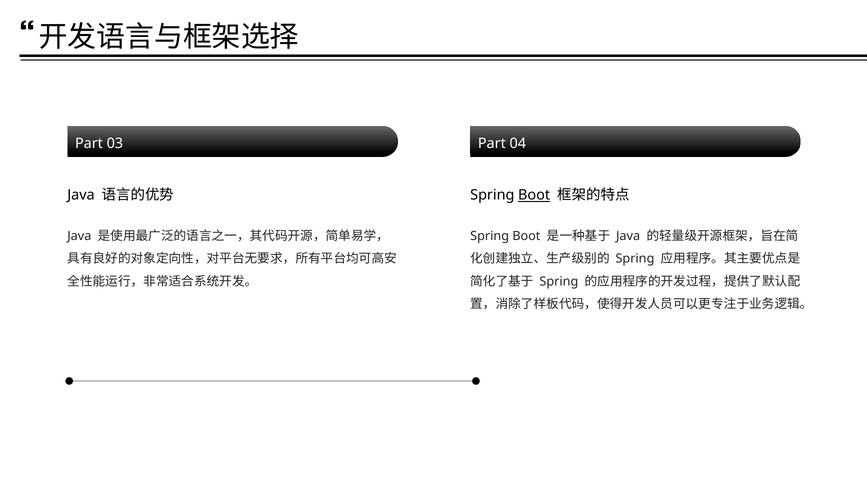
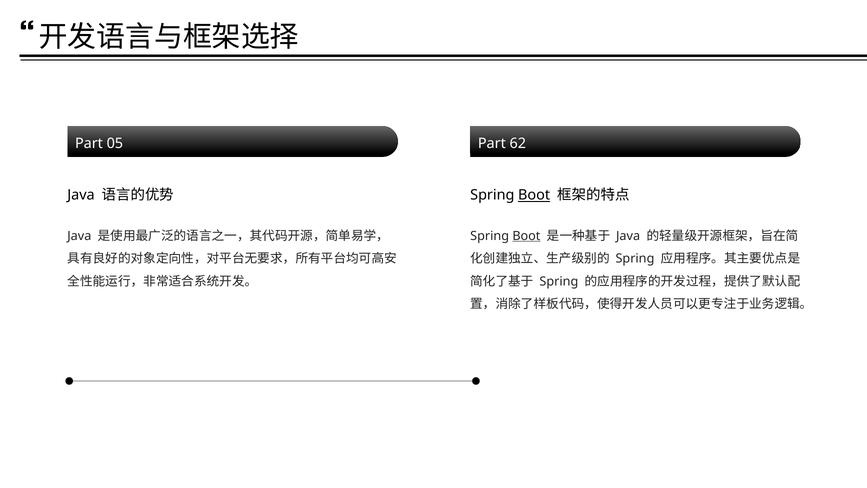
03: 03 -> 05 (115, 143)
04: 04 -> 62 (518, 143)
Boot underline: none -> present (526, 236)
